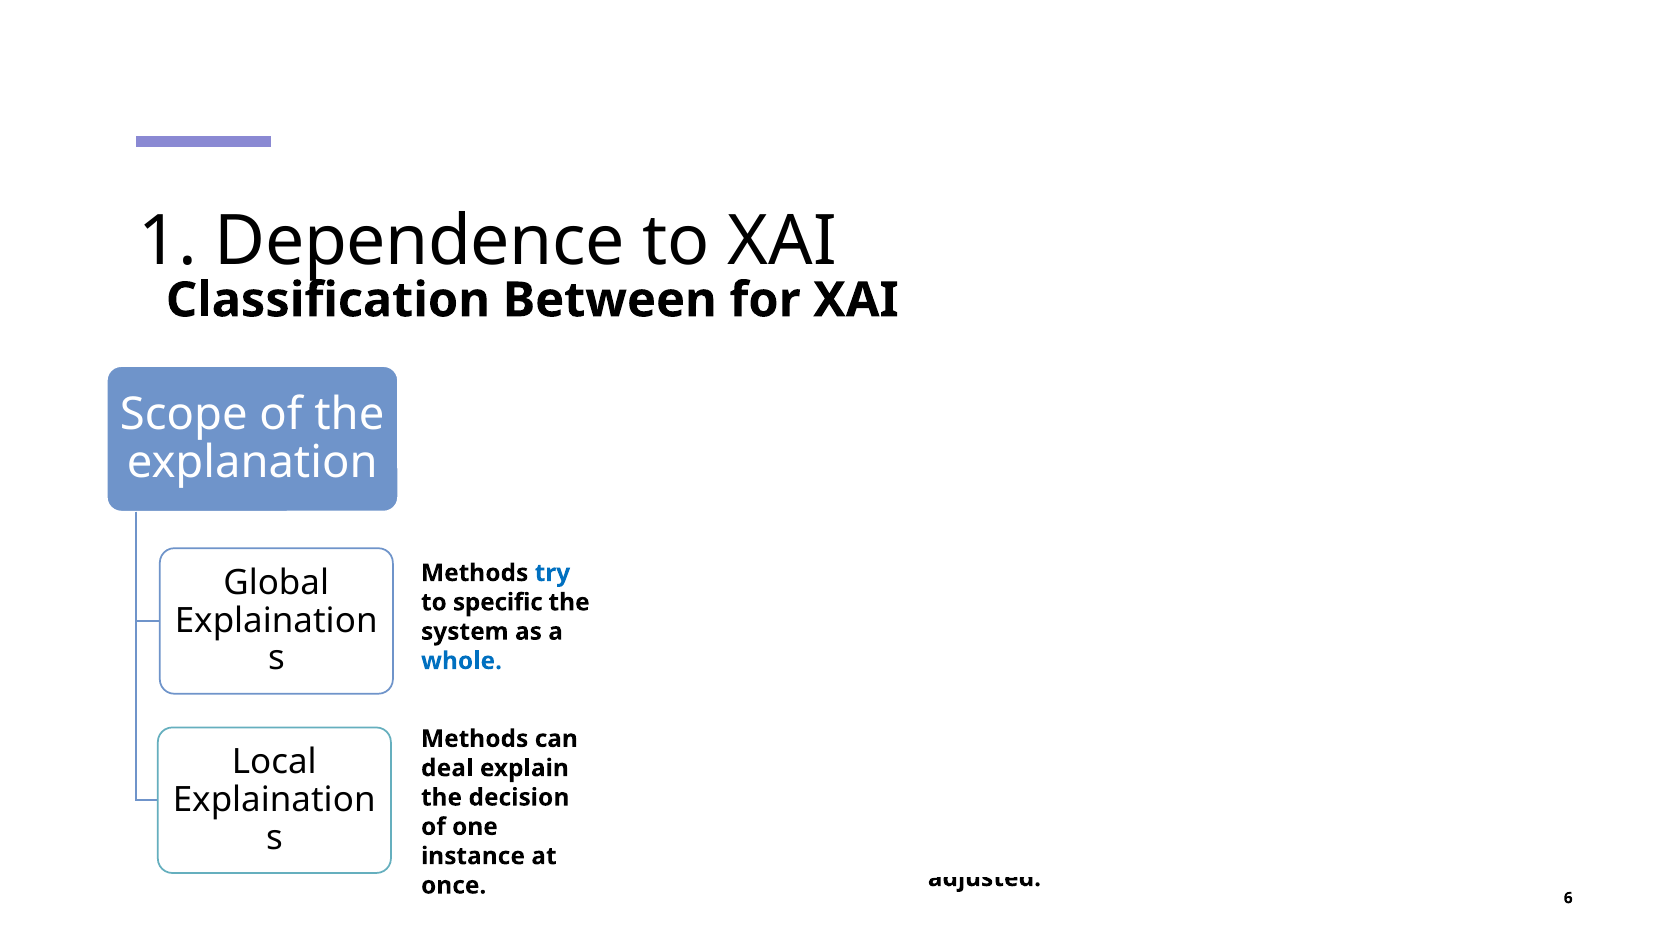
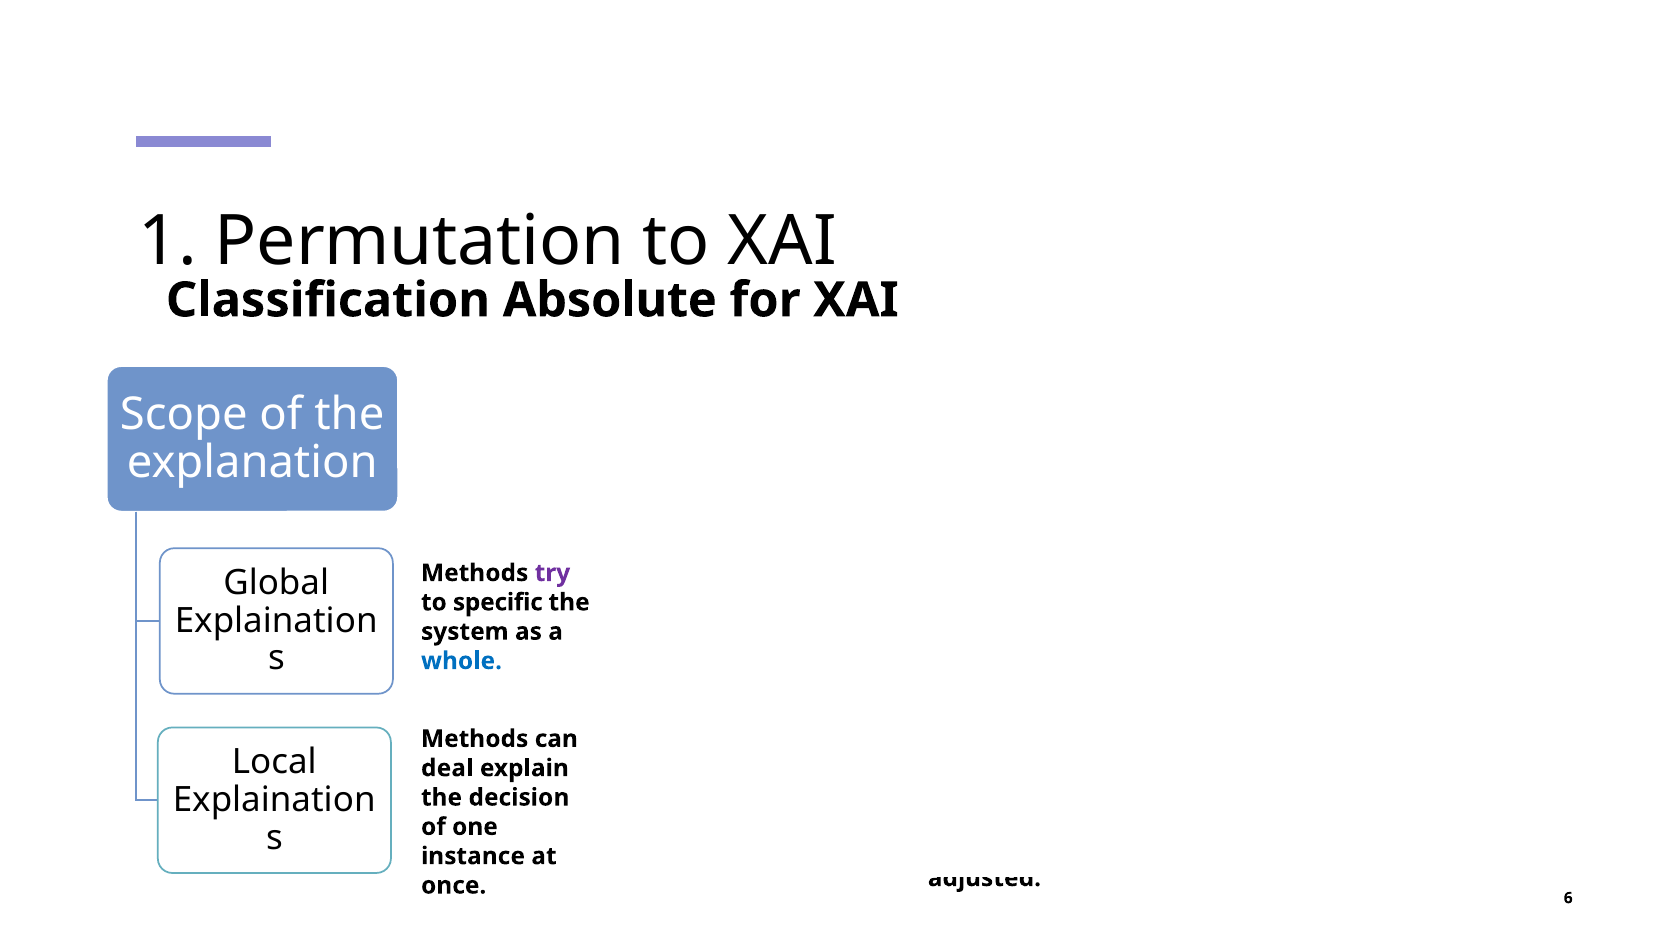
Dependence: Dependence -> Permutation (420, 242)
Between: Between -> Absolute (610, 300)
try colour: blue -> purple (552, 573)
